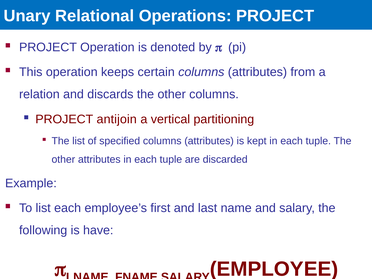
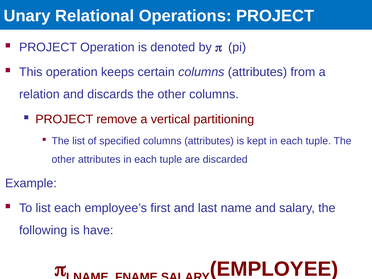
antijoin: antijoin -> remove (117, 119)
